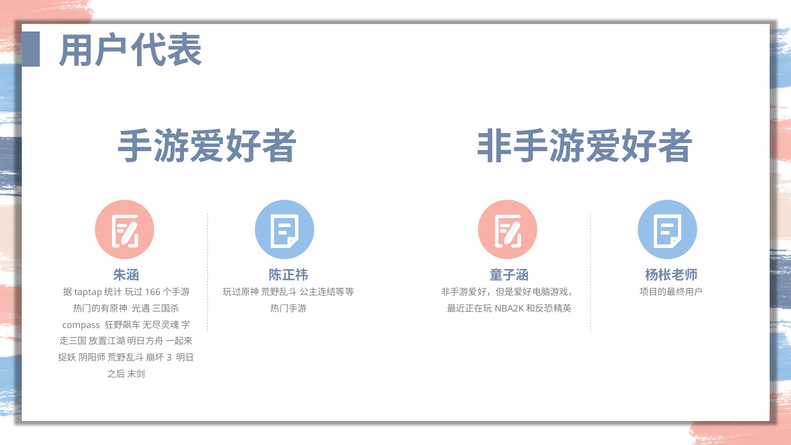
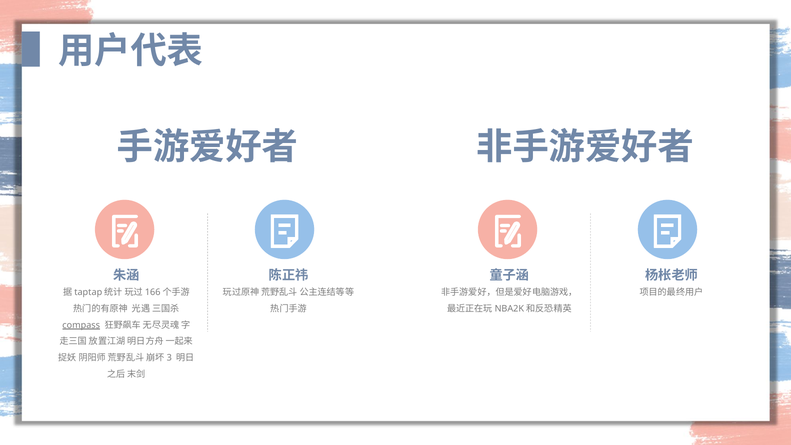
compass underline: none -> present (81, 325)
